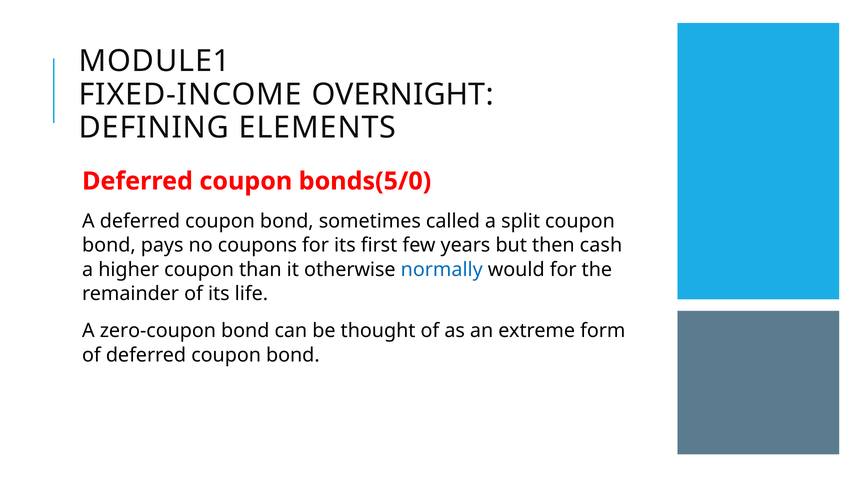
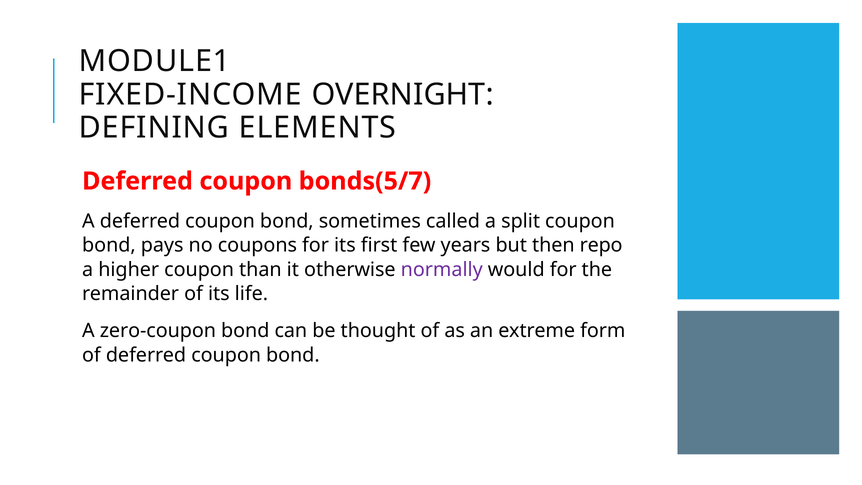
bonds(5/0: bonds(5/0 -> bonds(5/7 (365, 181)
cash: cash -> repo (601, 245)
normally colour: blue -> purple (442, 270)
